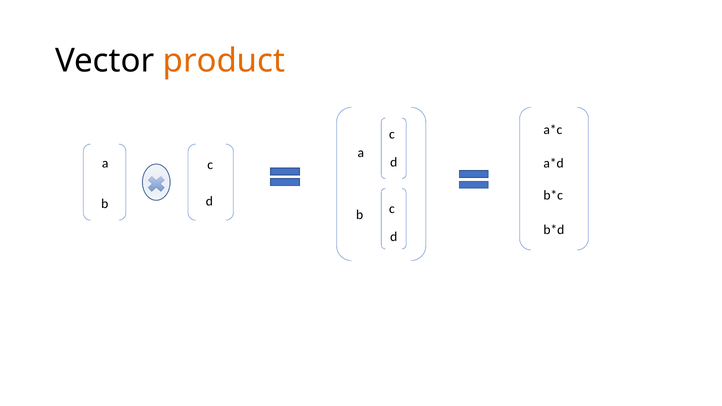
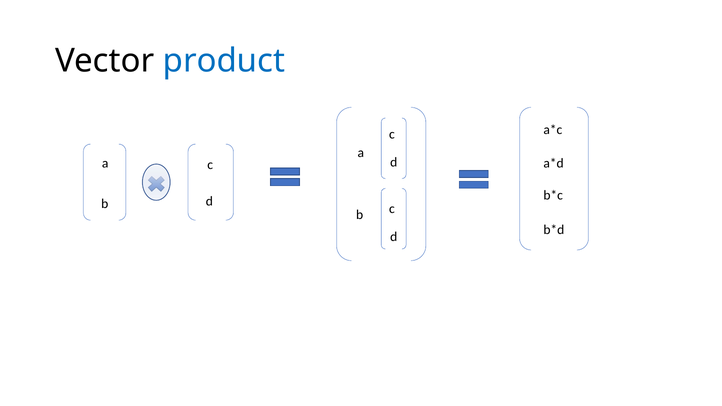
product colour: orange -> blue (224, 61)
